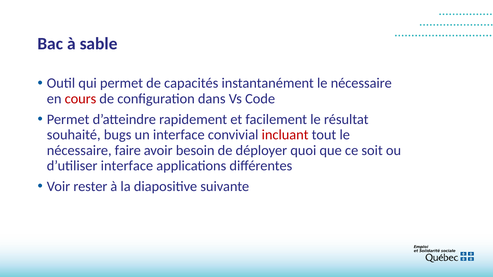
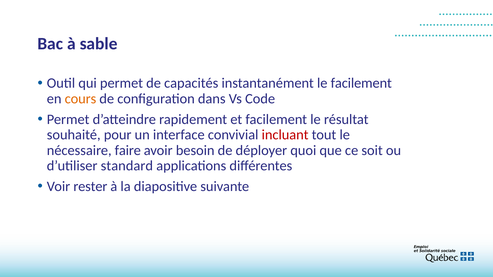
instantanément le nécessaire: nécessaire -> facilement (361, 83)
cours colour: red -> orange (80, 99)
bugs: bugs -> pour (118, 135)
d’utiliser interface: interface -> standard (127, 166)
